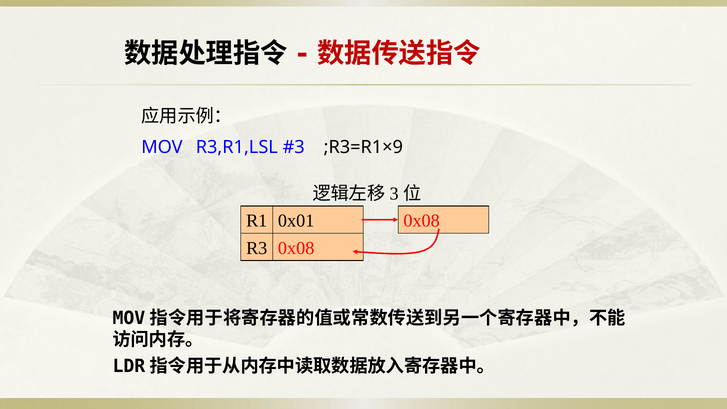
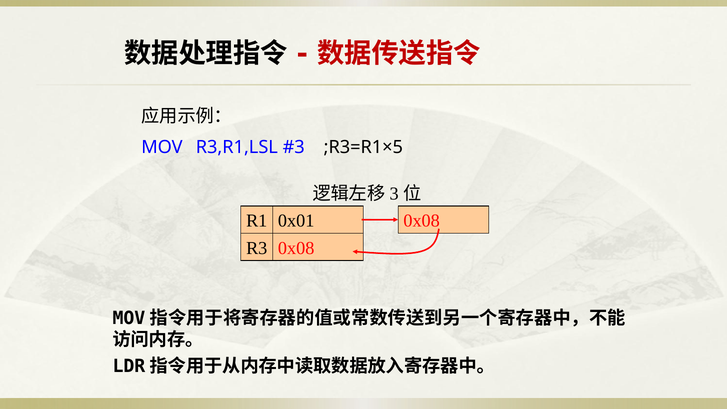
;R3=R1×9: ;R3=R1×9 -> ;R3=R1×5 (363, 147)
